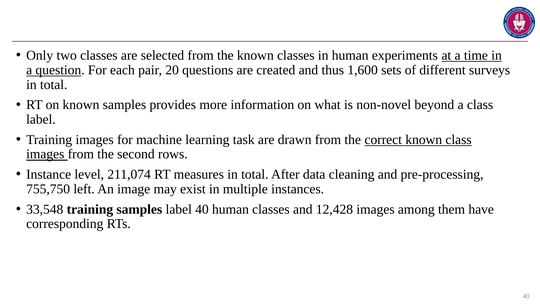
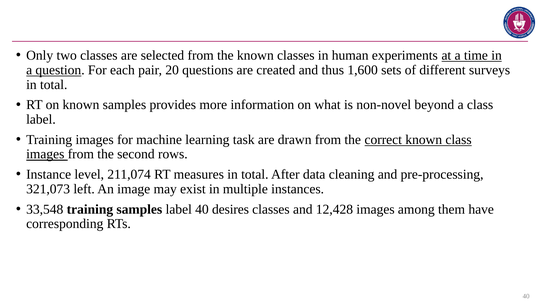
755,750: 755,750 -> 321,073 (48, 189)
40 human: human -> desires (231, 209)
